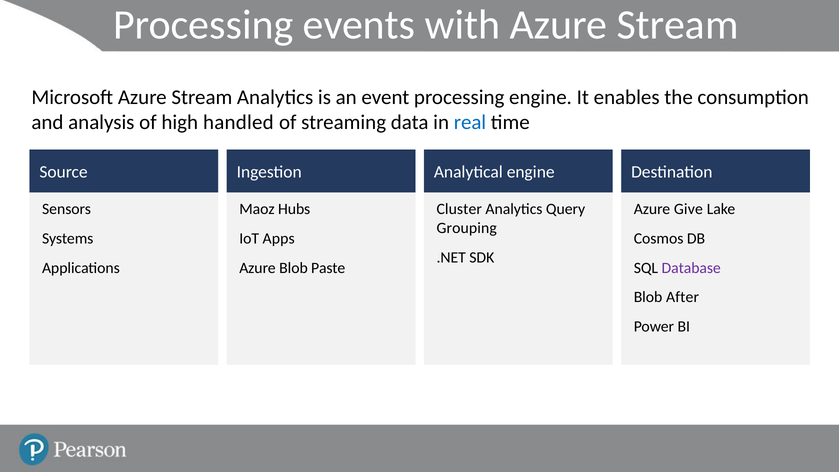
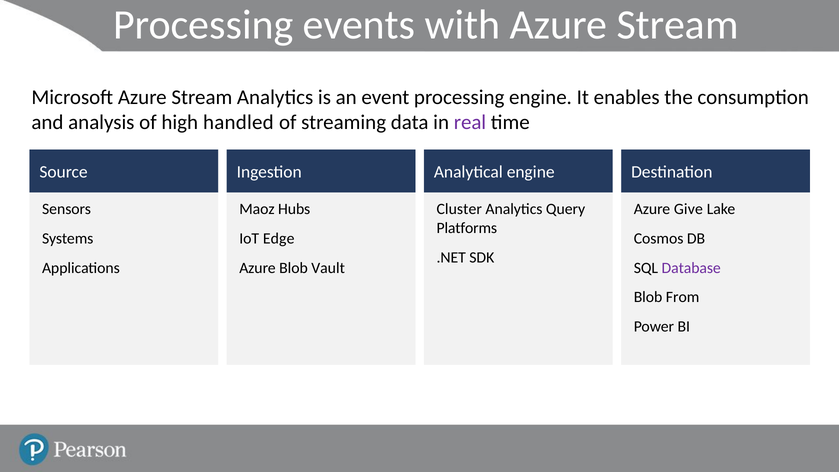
real colour: blue -> purple (470, 122)
Grouping: Grouping -> Platforms (467, 228)
Apps: Apps -> Edge (279, 239)
Paste: Paste -> Vault (328, 268)
After: After -> From (683, 297)
